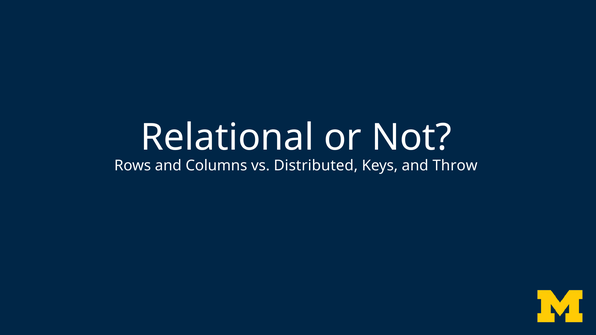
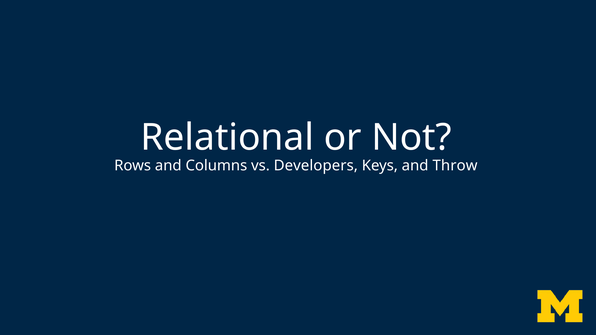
Distributed: Distributed -> Developers (316, 166)
